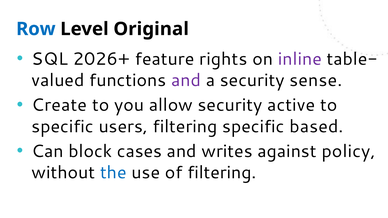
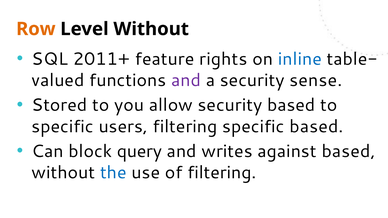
Row colour: blue -> orange (36, 29)
Level Original: Original -> Without (151, 29)
2026+: 2026+ -> 2011+ (101, 59)
inline colour: purple -> blue (300, 59)
Create: Create -> Stored (59, 105)
security active: active -> based (291, 105)
cases: cases -> query (139, 151)
against policy: policy -> based (349, 151)
